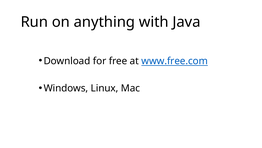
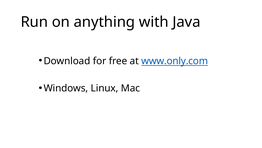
www.free.com: www.free.com -> www.only.com (175, 61)
